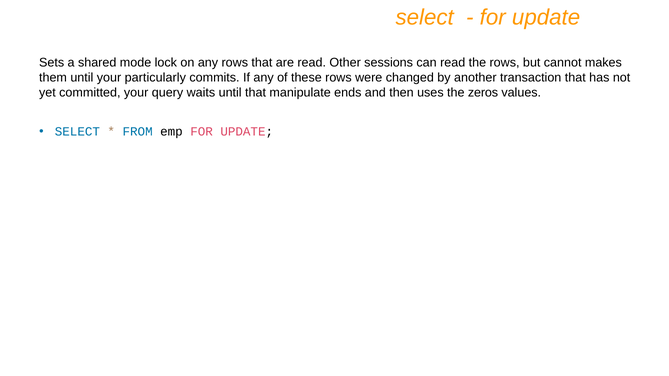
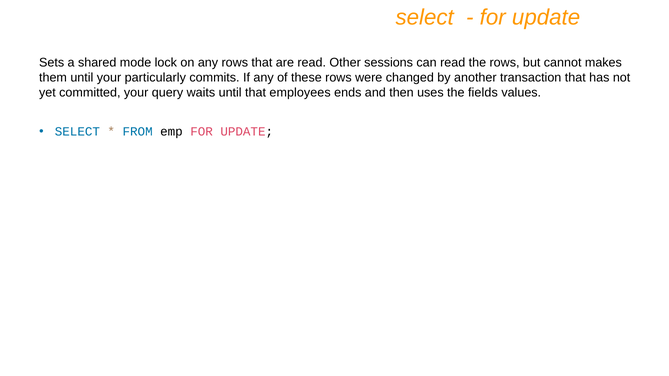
manipulate: manipulate -> employees (300, 93)
zeros: zeros -> fields (483, 93)
